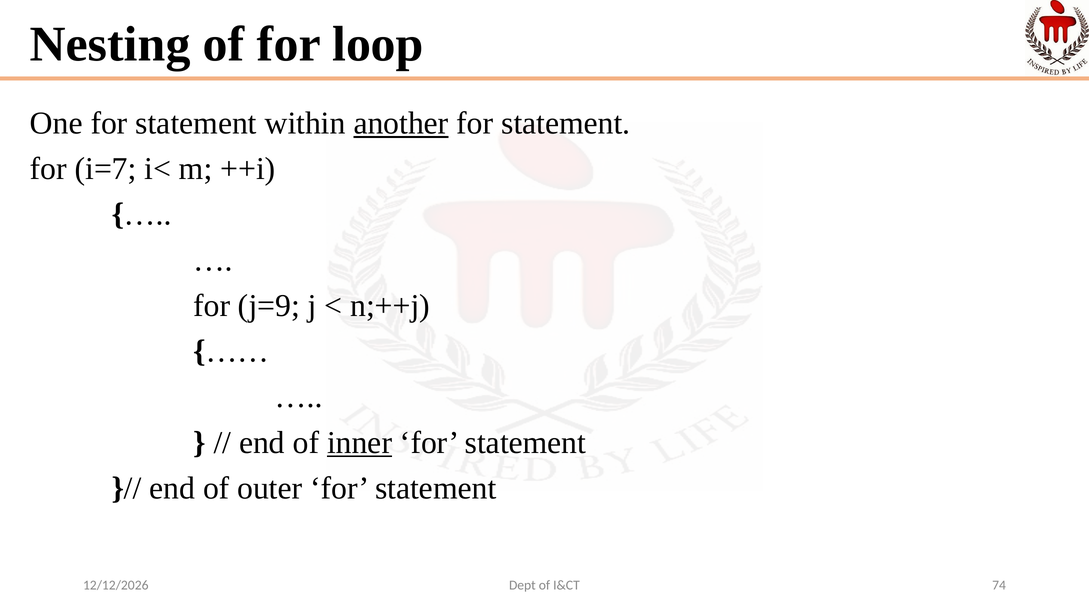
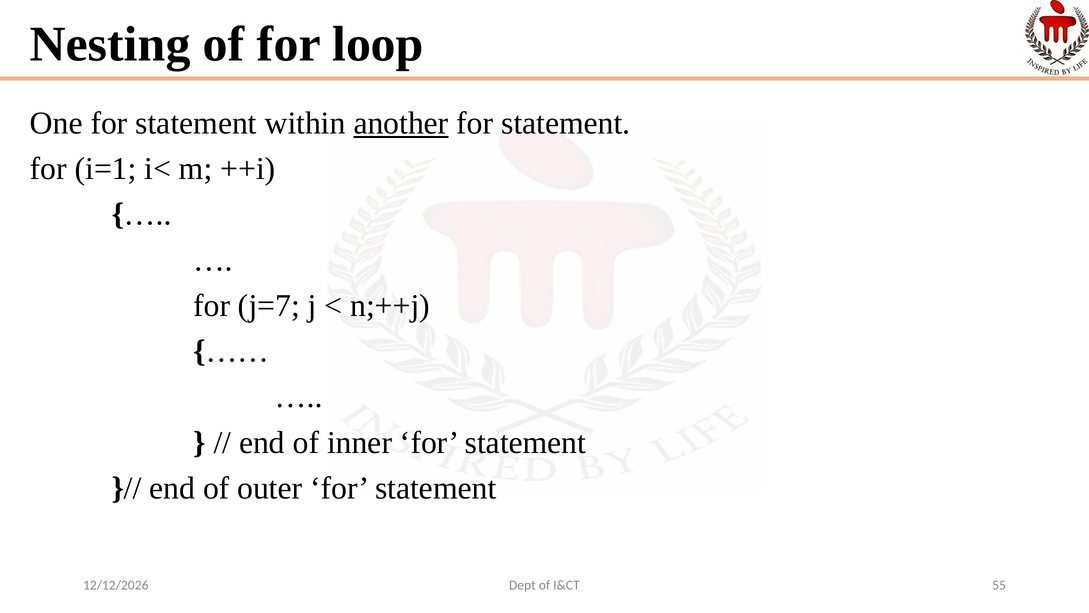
i=7: i=7 -> i=1 (106, 169)
j=9: j=9 -> j=7 (269, 306)
inner underline: present -> none (360, 442)
74: 74 -> 55 (999, 585)
